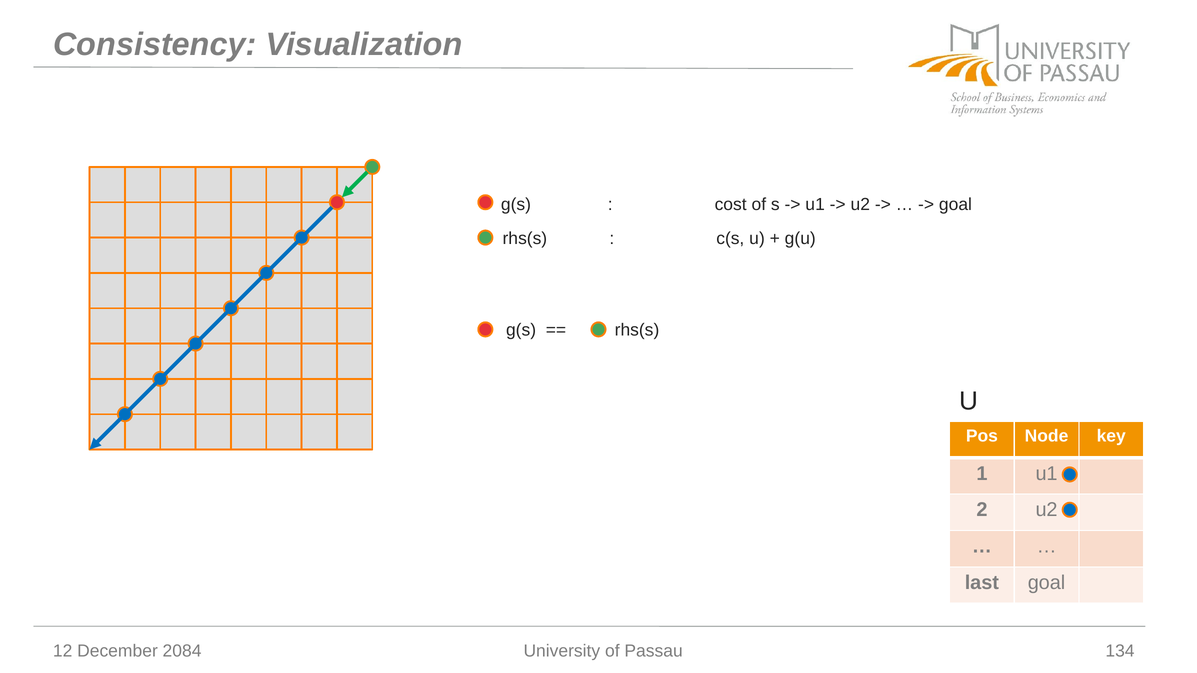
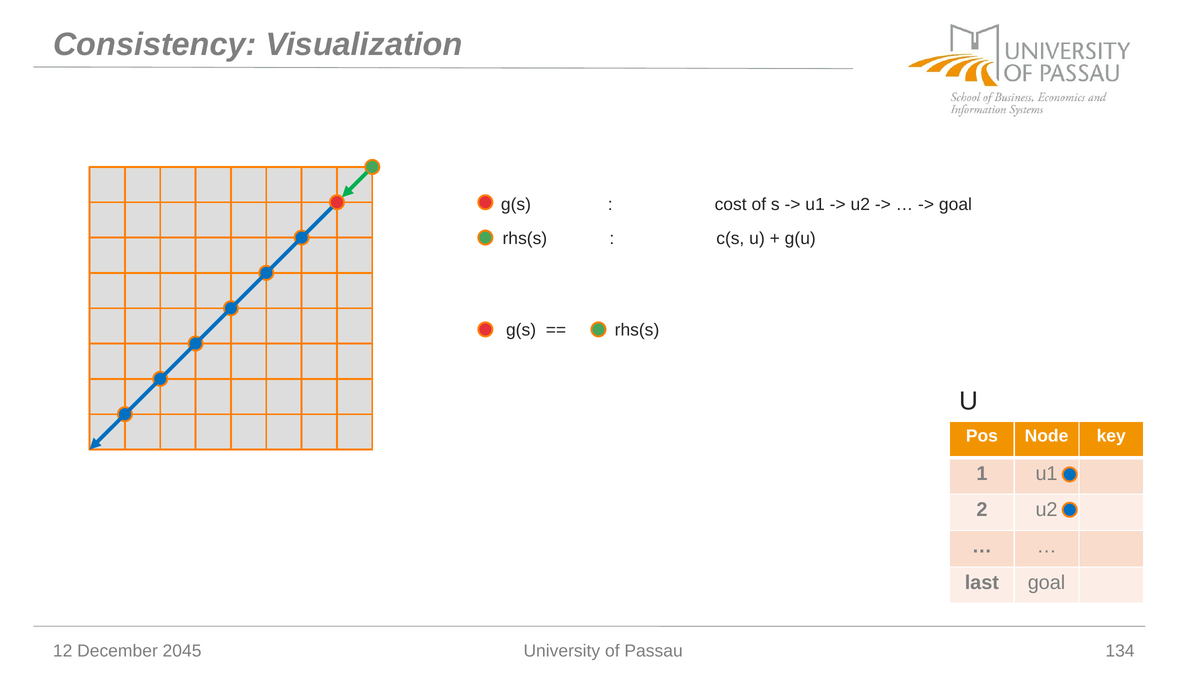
2084: 2084 -> 2045 (182, 652)
